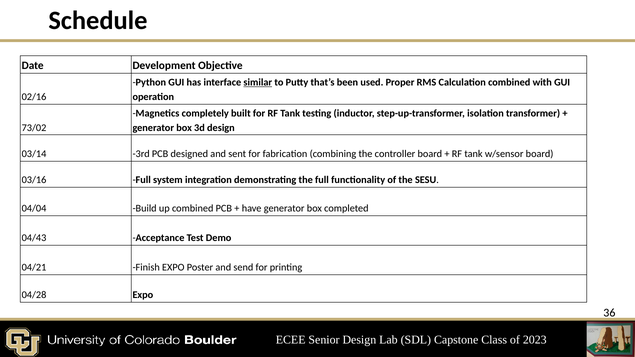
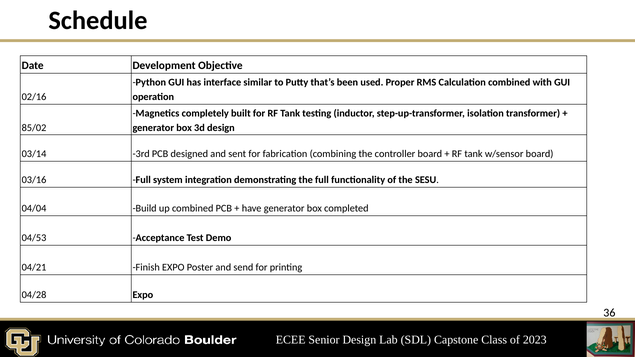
similar underline: present -> none (258, 83)
73/02: 73/02 -> 85/02 (34, 128)
04/43: 04/43 -> 04/53 (34, 238)
